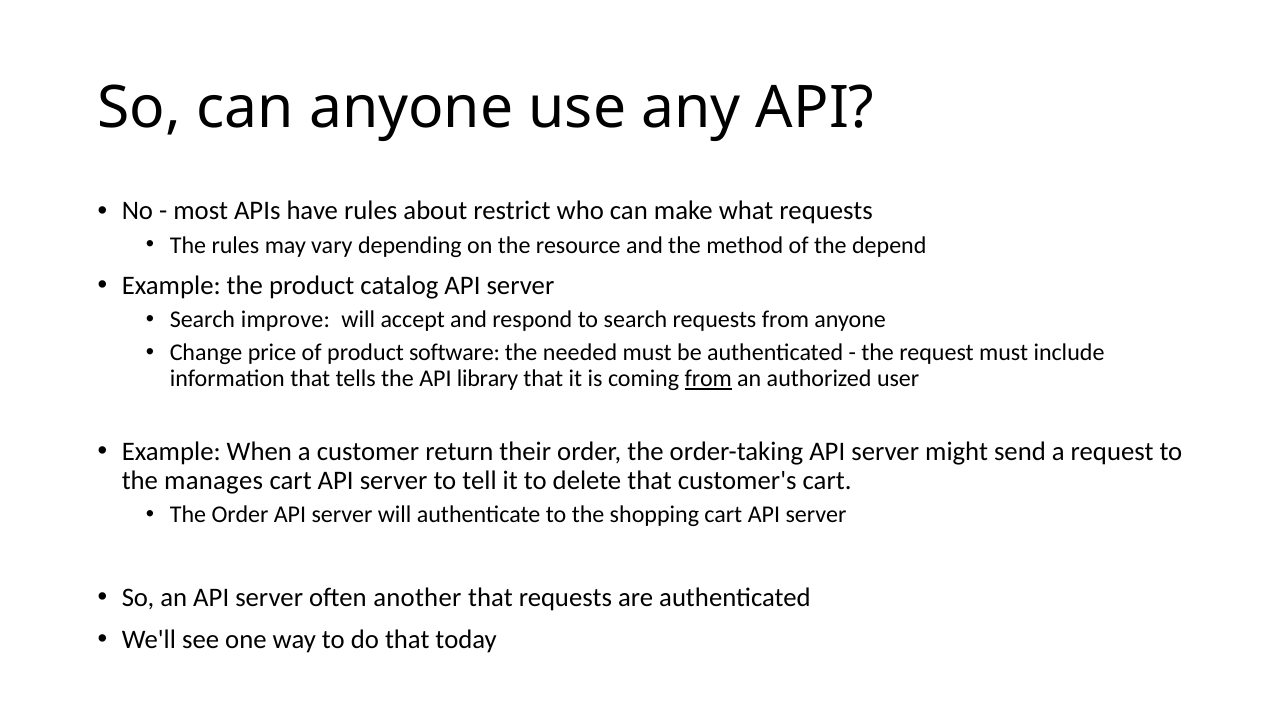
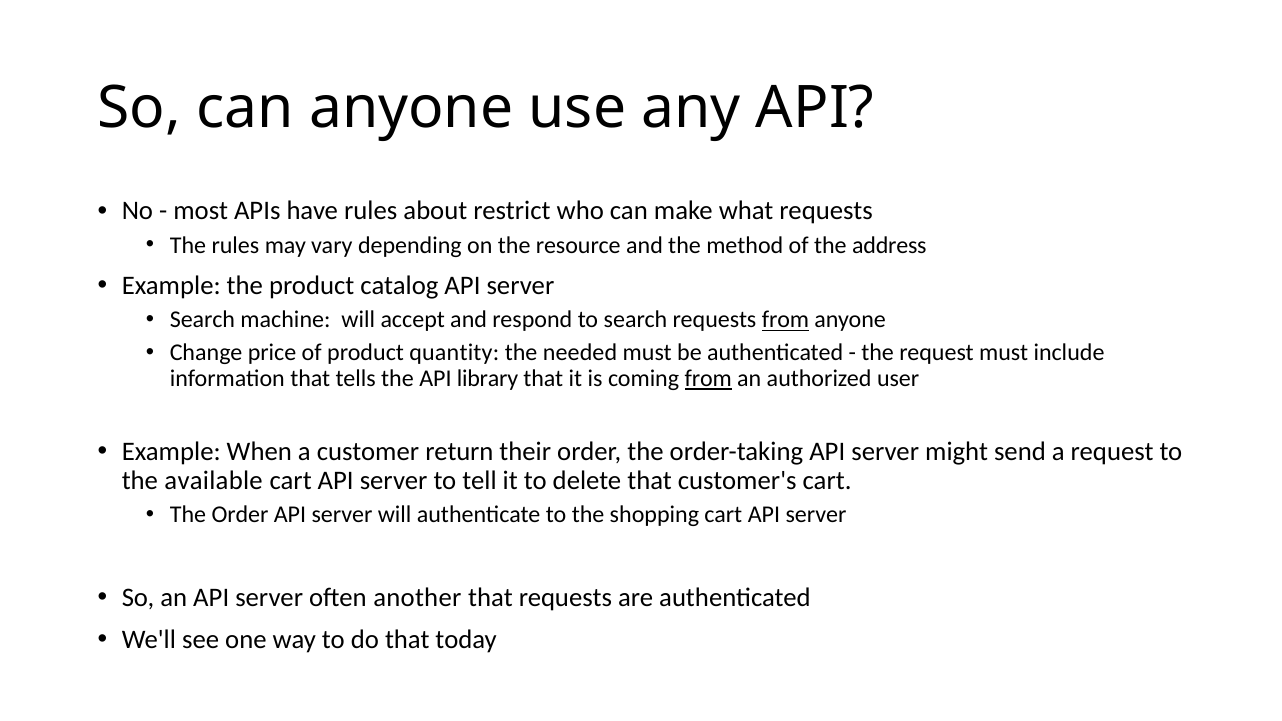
depend: depend -> address (889, 245)
improve: improve -> machine (285, 320)
from underline: none -> present (786, 320)
software: software -> quantity (454, 353)
manages: manages -> available (214, 481)
